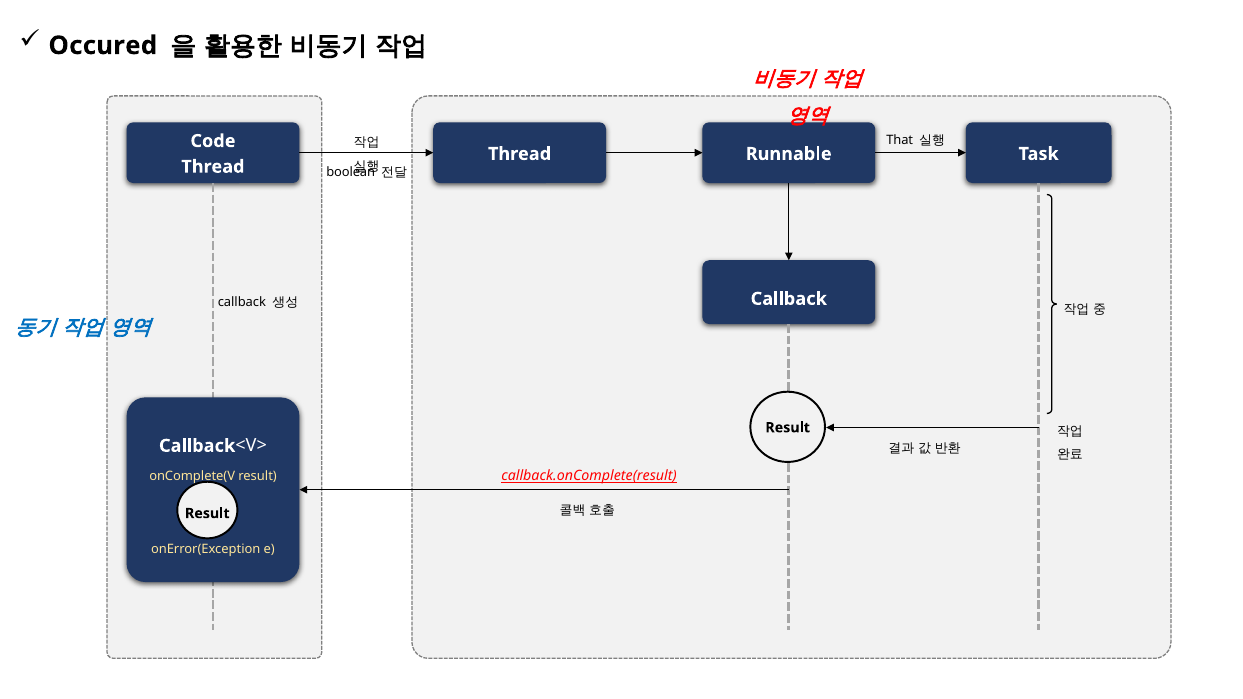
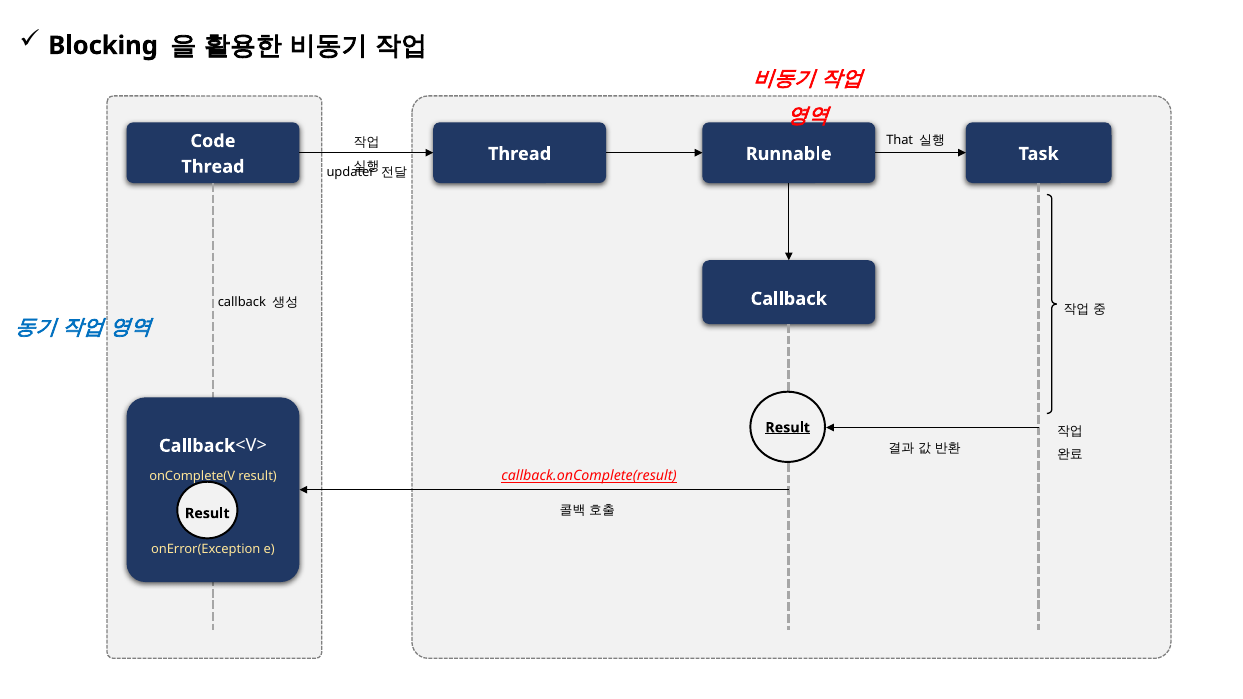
Occured: Occured -> Blocking (103, 46)
boolean: boolean -> updater (351, 172)
Result underline: none -> present (788, 428)
